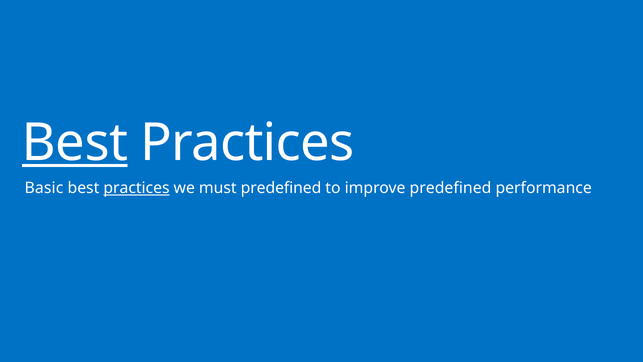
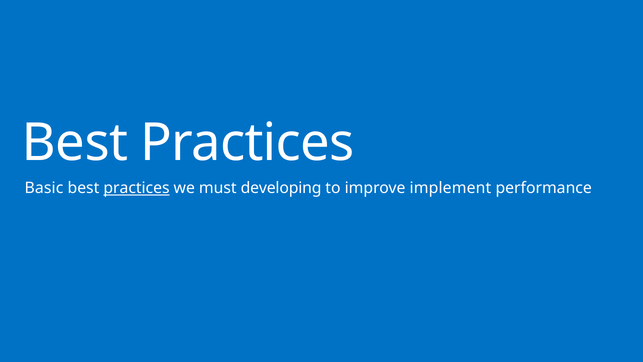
Best underline: present -> none (75, 143)
must predefined: predefined -> developing (281, 188)
improve predefined: predefined -> implement (450, 188)
